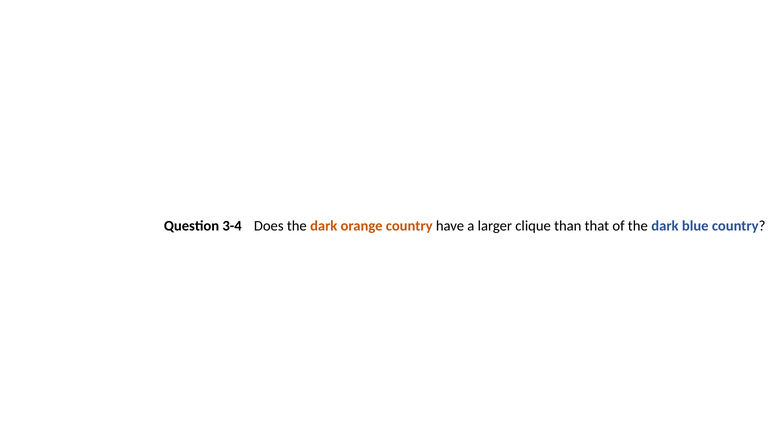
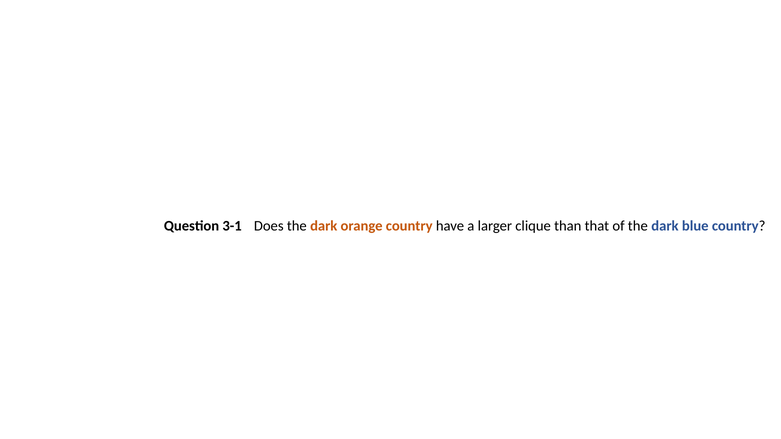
3-4: 3-4 -> 3-1 (232, 226)
